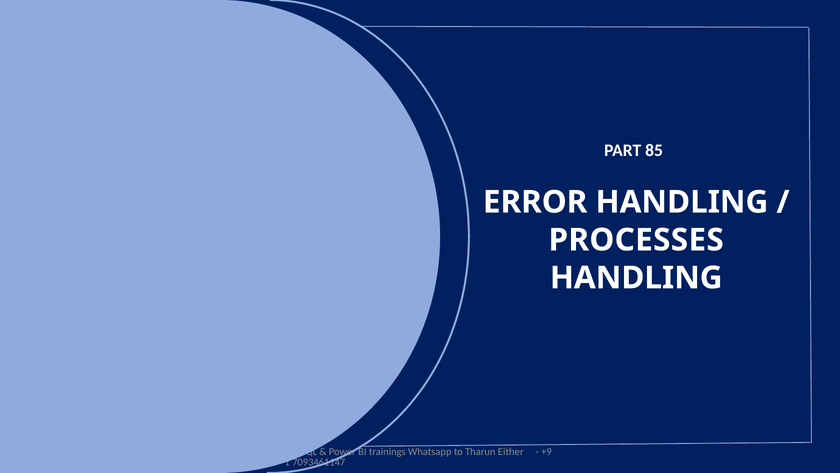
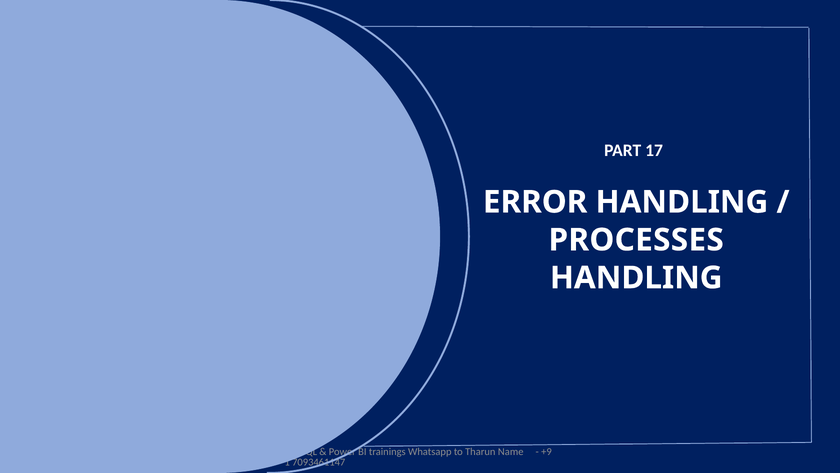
85: 85 -> 17 (654, 150)
Either: Either -> Name (511, 451)
